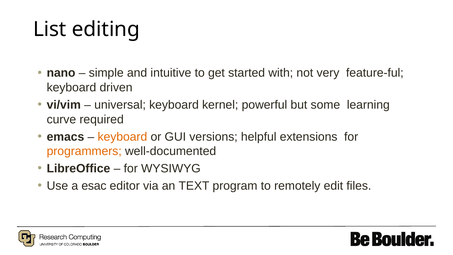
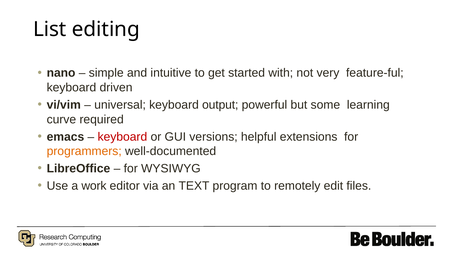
kernel: kernel -> output (220, 105)
keyboard colour: orange -> red (122, 137)
esac: esac -> work (94, 186)
